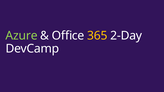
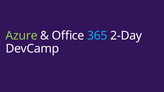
365 colour: yellow -> light blue (97, 36)
